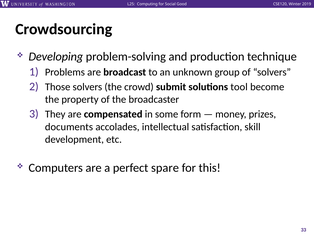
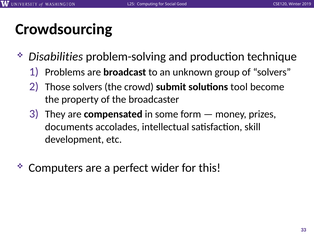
Developing: Developing -> Disabilities (56, 57)
spare: spare -> wider (165, 167)
